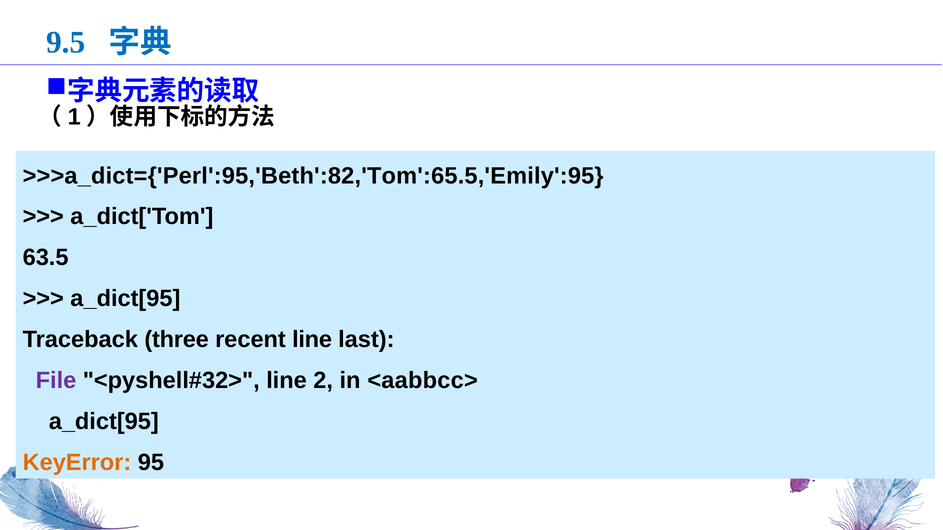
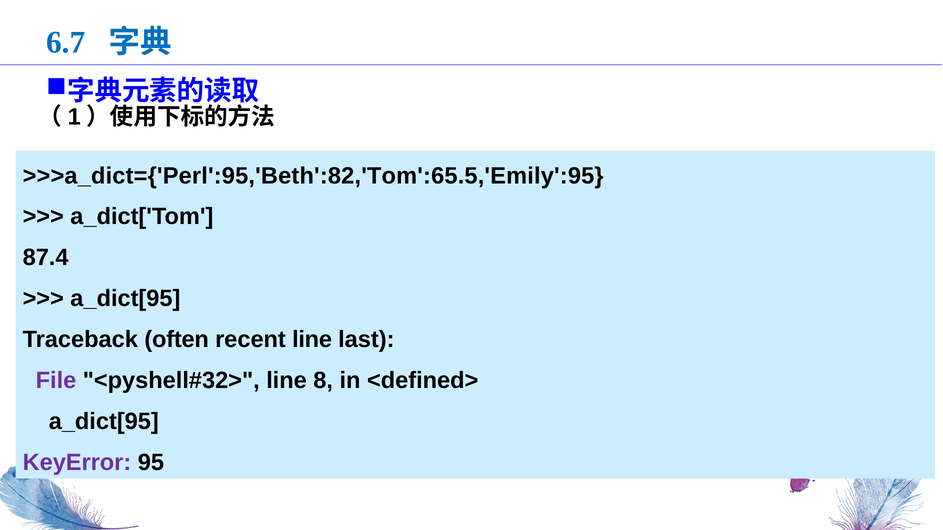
9.5: 9.5 -> 6.7 (66, 42)
63.5: 63.5 -> 87.4 (46, 258)
three: three -> often (177, 340)
2: 2 -> 8 (323, 381)
<aabbcc>: <aabbcc> -> <defined> (423, 381)
KeyError colour: orange -> purple (77, 463)
